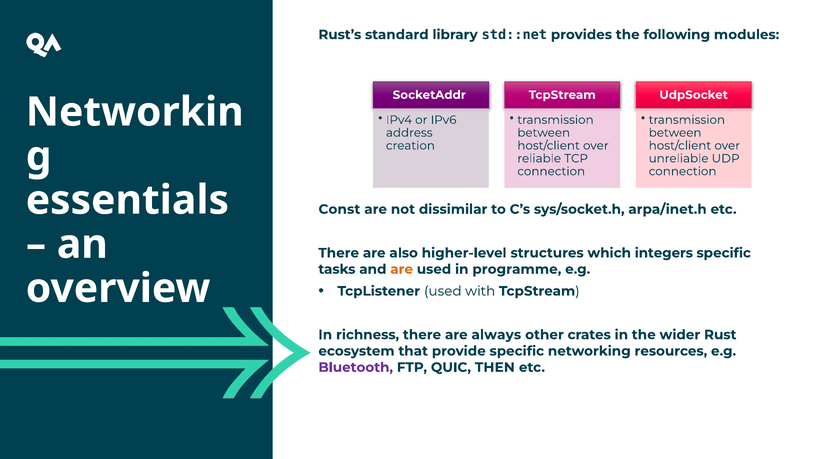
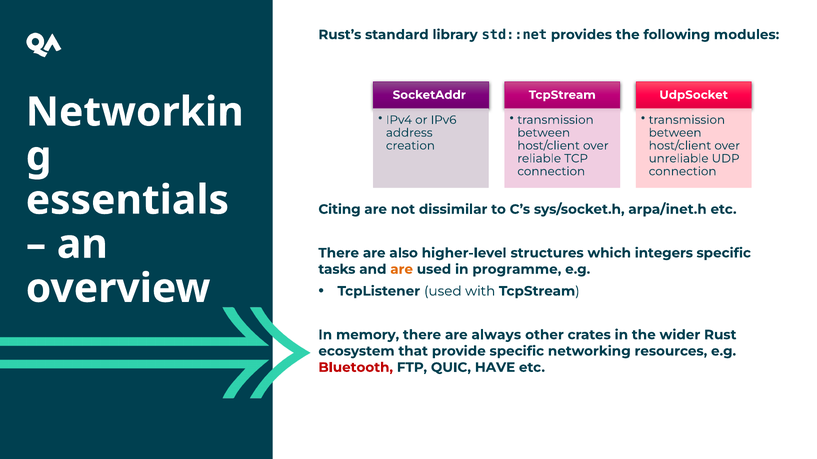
Const: Const -> Citing (340, 210)
richness: richness -> memory (368, 335)
Bluetooth colour: purple -> red (356, 368)
THEN: THEN -> HAVE (495, 368)
